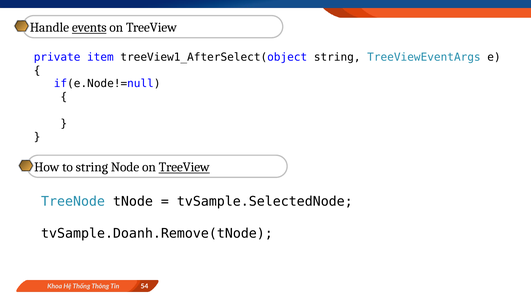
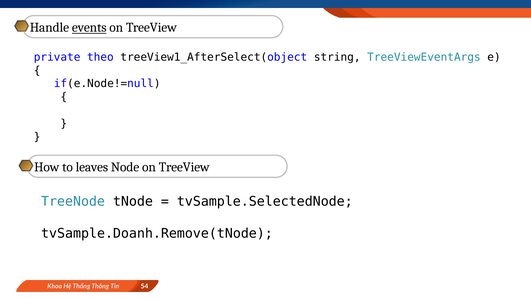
item: item -> theo (100, 57)
to string: string -> leaves (92, 167)
TreeView underline: present -> none (184, 167)
